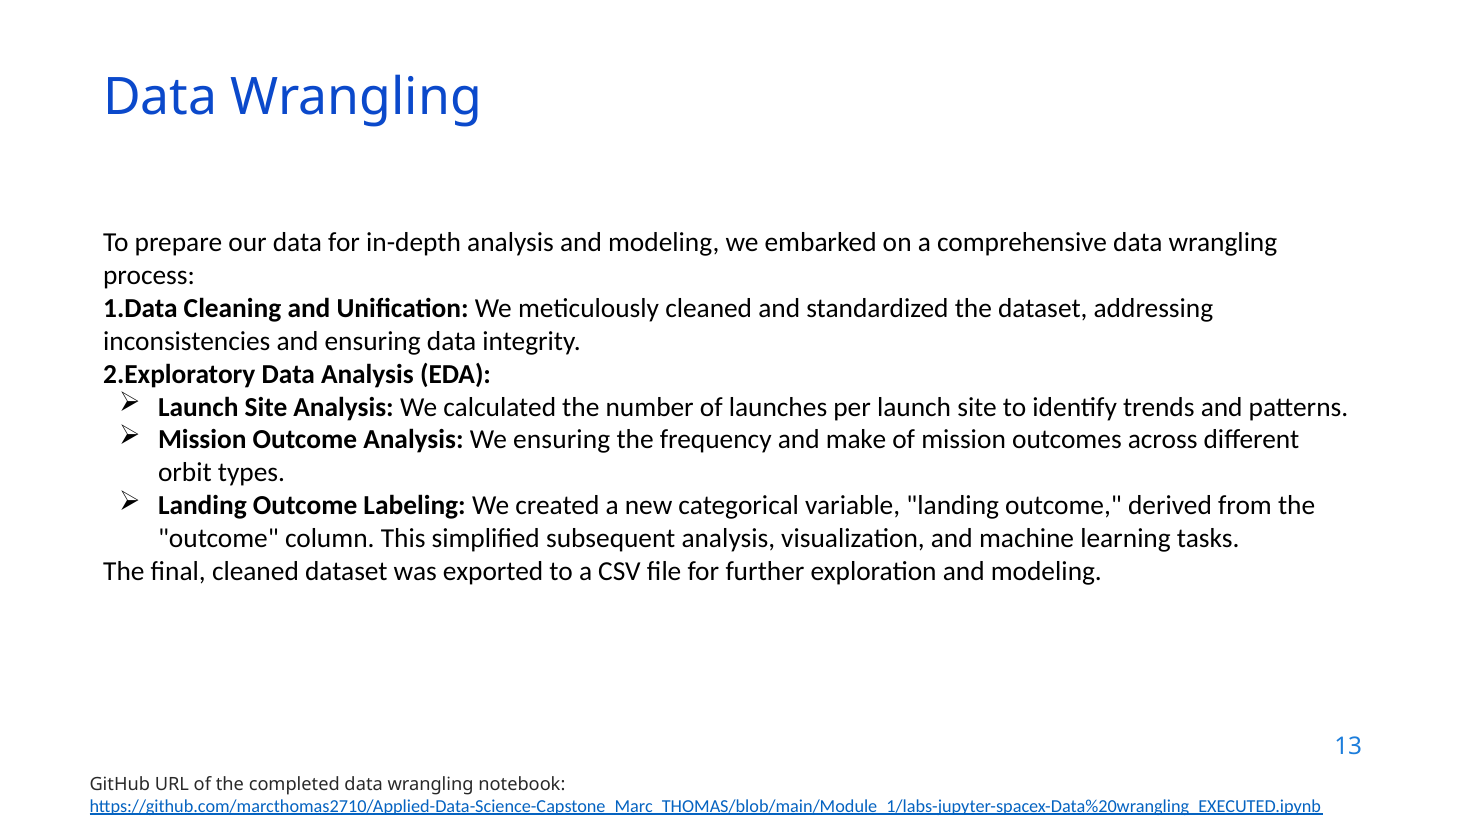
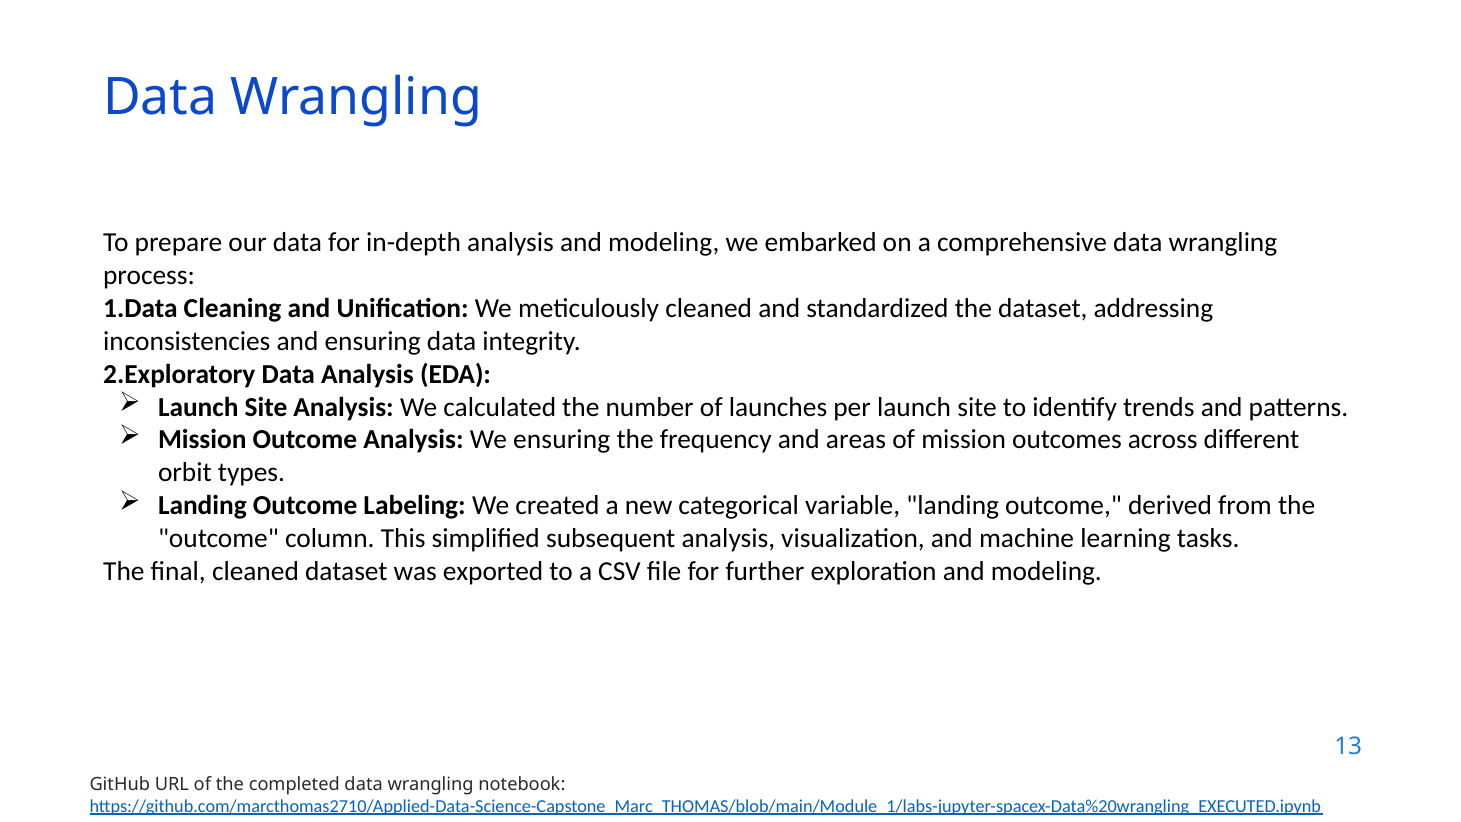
make: make -> areas (856, 440)
